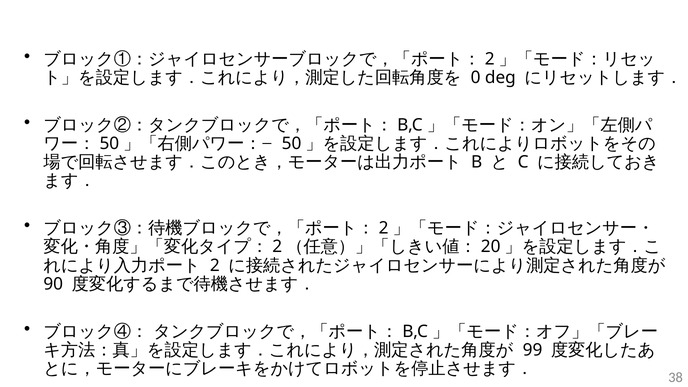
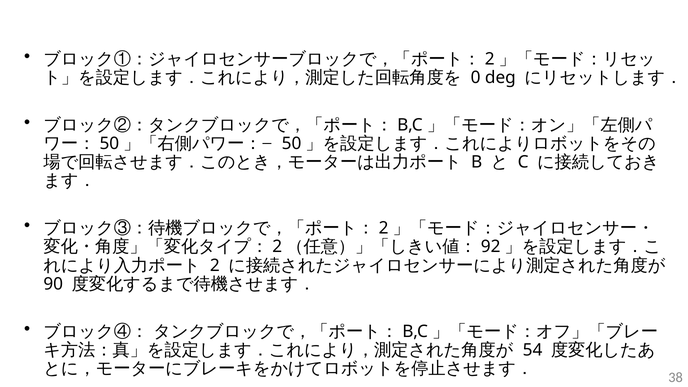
20: 20 -> 92 (491, 247)
99: 99 -> 54 (533, 350)
